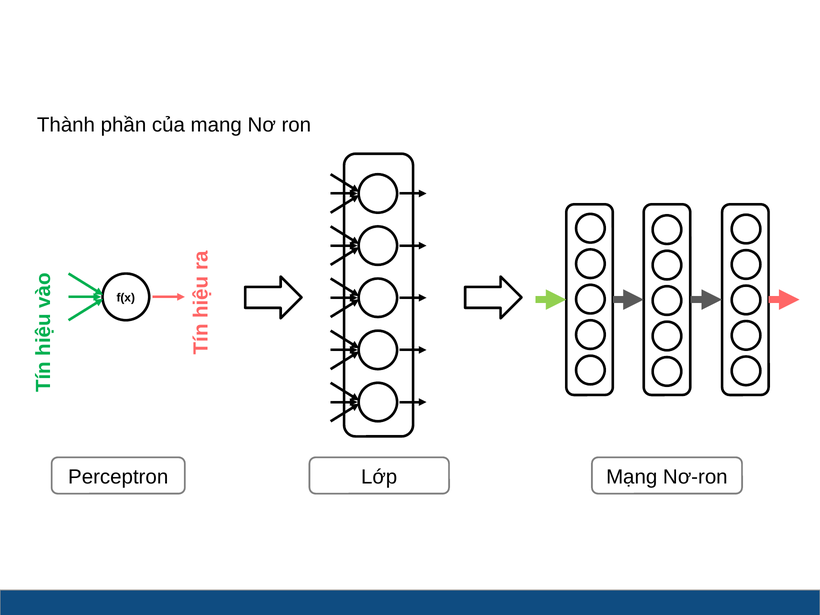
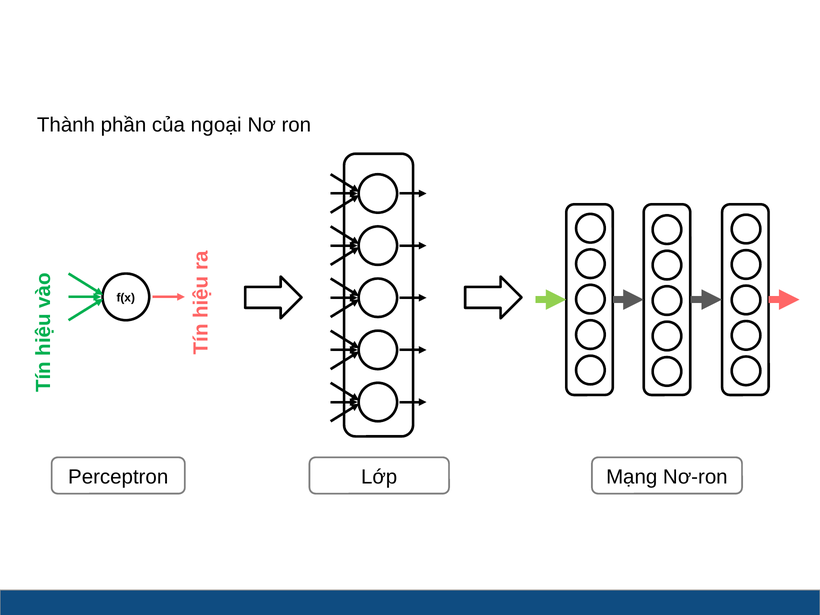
mang: mang -> ngoại (216, 125)
